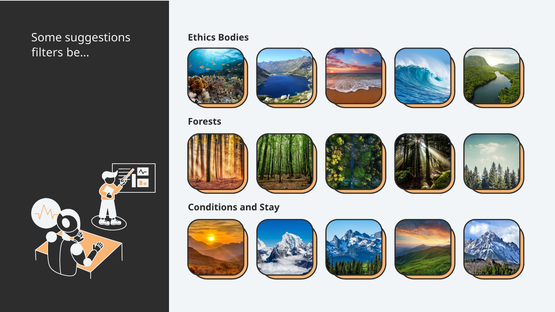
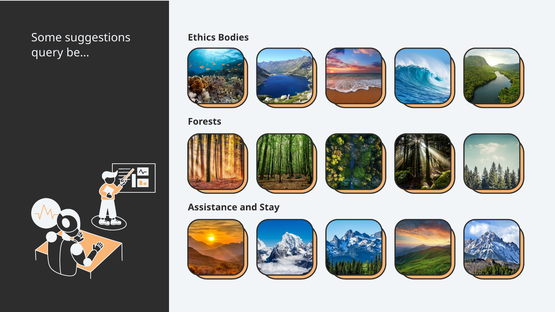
filters: filters -> query (47, 53)
Conditions: Conditions -> Assistance (213, 207)
